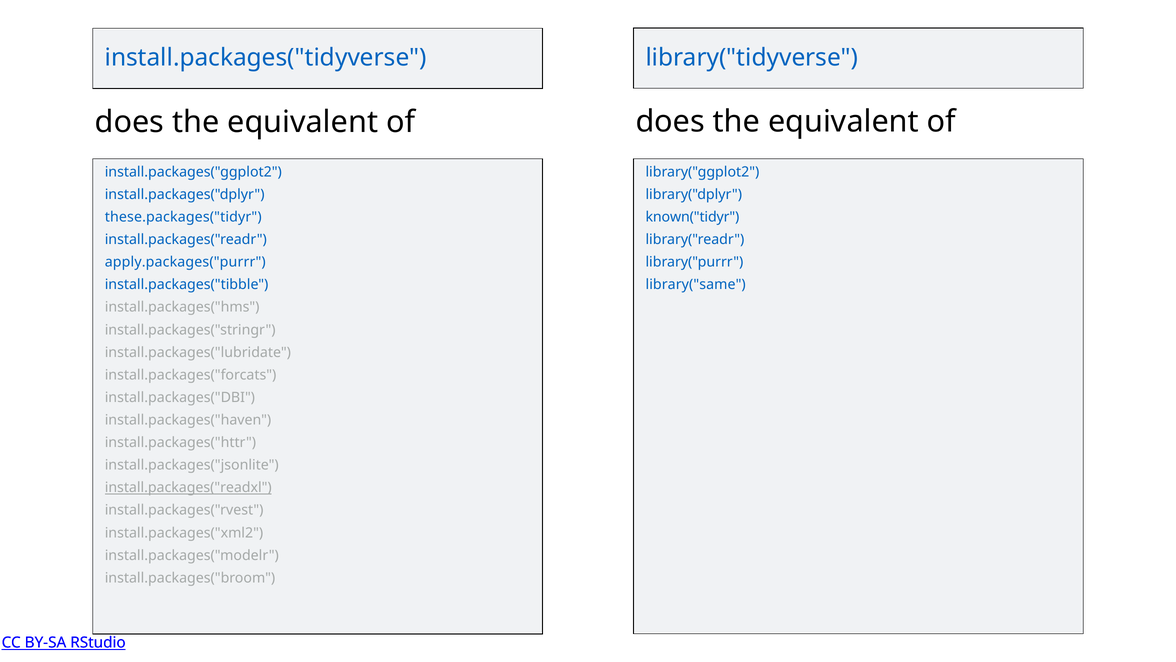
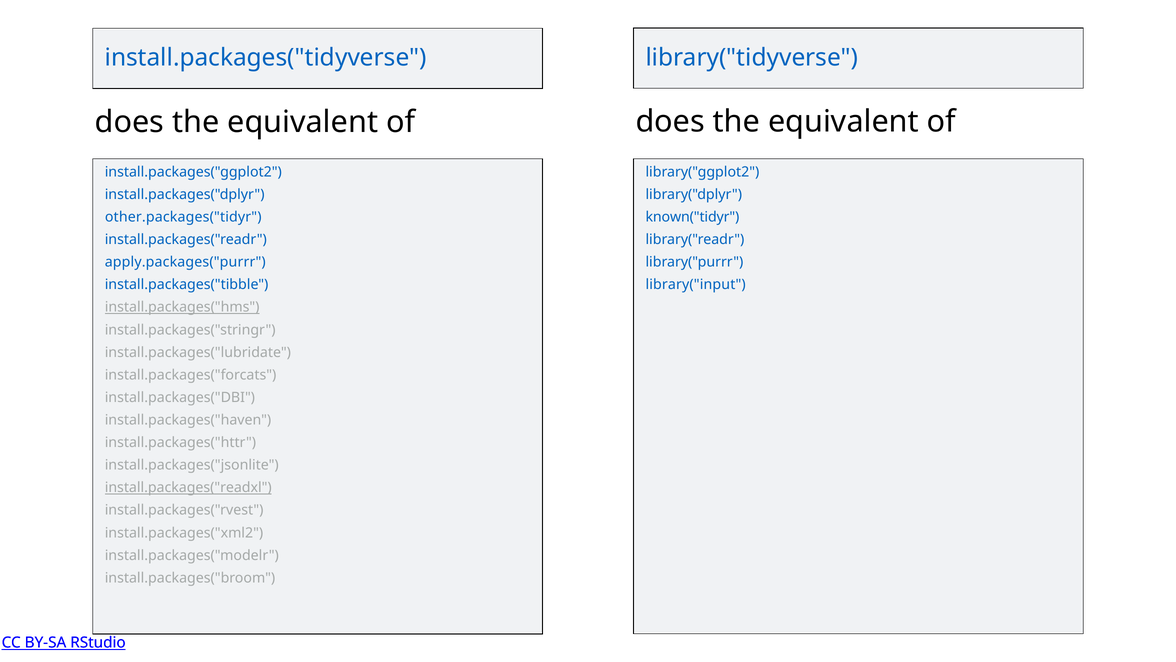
these.packages("tidyr: these.packages("tidyr -> other.packages("tidyr (183, 217)
library("same: library("same -> library("input (696, 284)
install.packages("hms underline: none -> present (182, 307)
